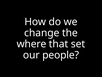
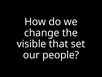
where: where -> visible (31, 44)
